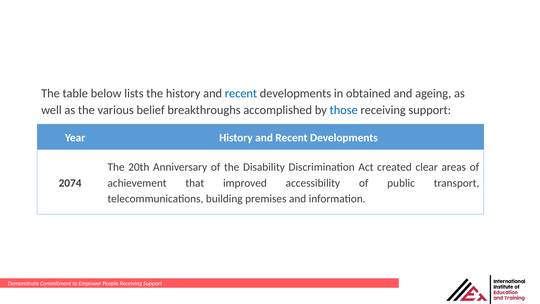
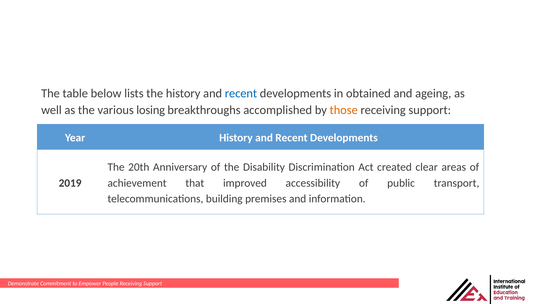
belief: belief -> losing (151, 110)
those colour: blue -> orange (344, 110)
2074: 2074 -> 2019 (70, 183)
